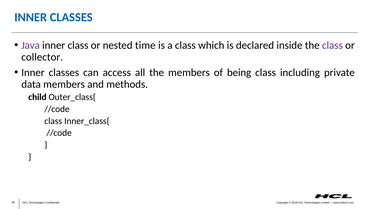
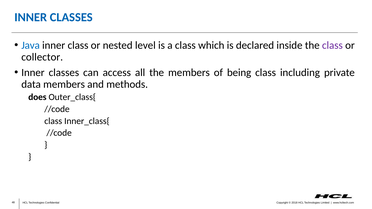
Java colour: purple -> blue (31, 45)
time: time -> level (145, 45)
child: child -> does (37, 97)
